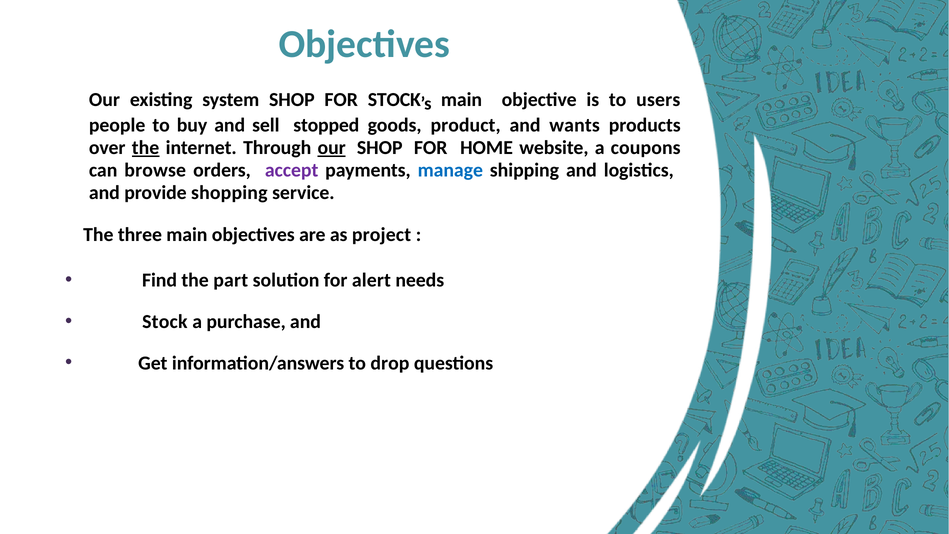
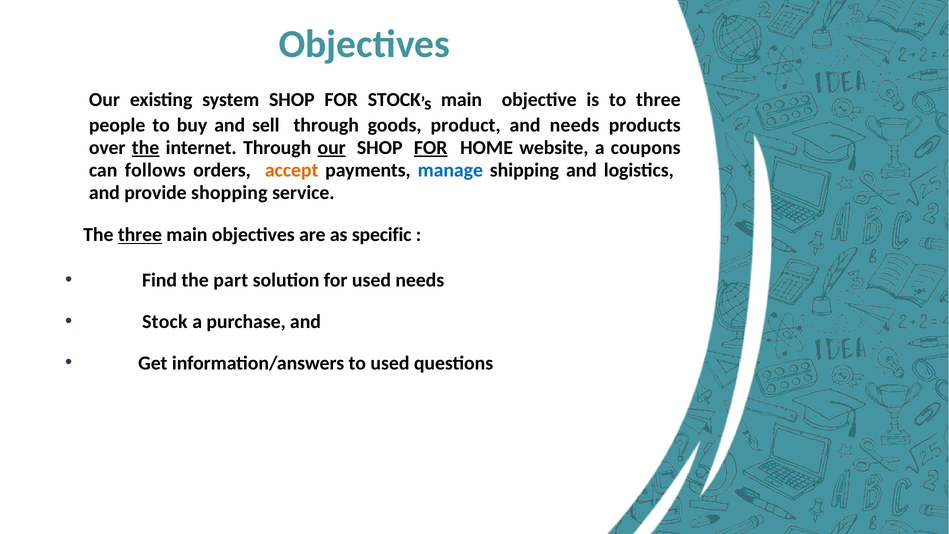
to users: users -> three (658, 100)
sell stopped: stopped -> through (326, 125)
and wants: wants -> needs (575, 125)
FOR underline: none -> present (431, 148)
browse: browse -> follows (155, 170)
accept colour: purple -> orange (292, 170)
three underline: none -> present (140, 235)
project: project -> specific (382, 235)
for alert: alert -> used (371, 280)
to drop: drop -> used (390, 363)
